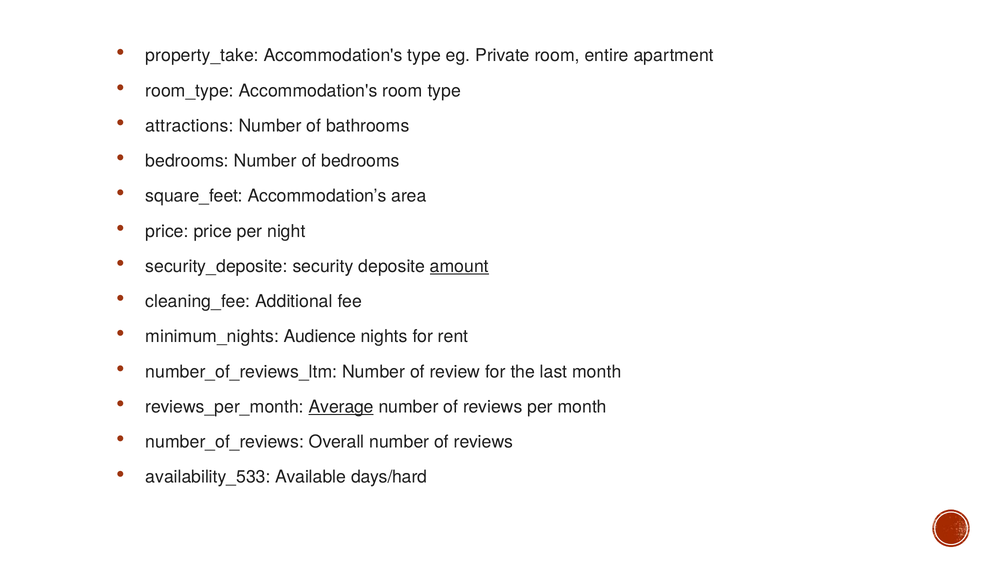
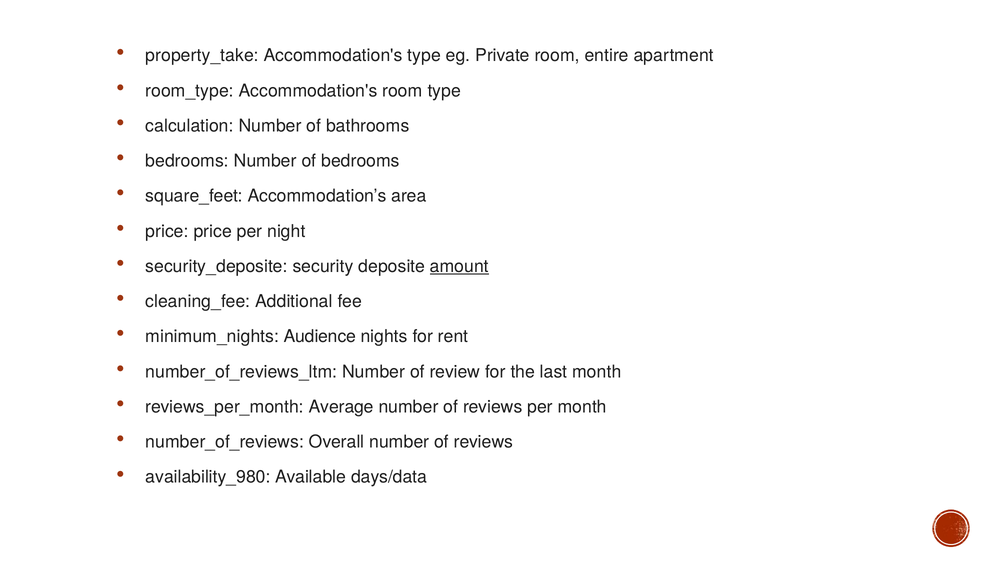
attractions: attractions -> calculation (190, 126)
Average underline: present -> none (341, 407)
availability_533: availability_533 -> availability_980 (208, 477)
days/hard: days/hard -> days/data (389, 477)
